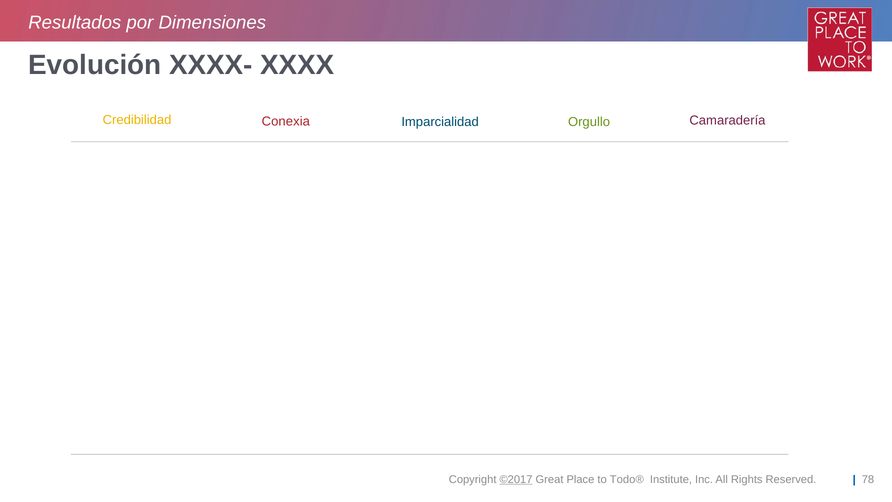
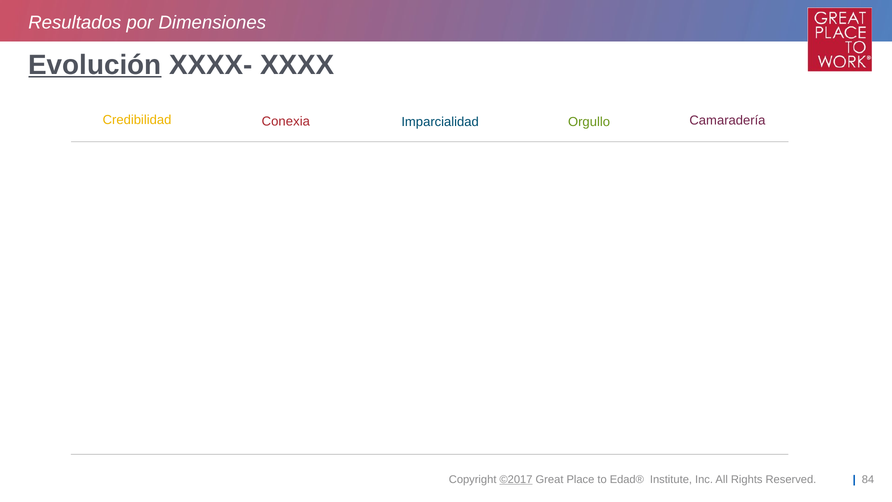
Evolución underline: none -> present (95, 65)
Todo®: Todo® -> Edad® (627, 479)
78: 78 -> 84 (868, 479)
